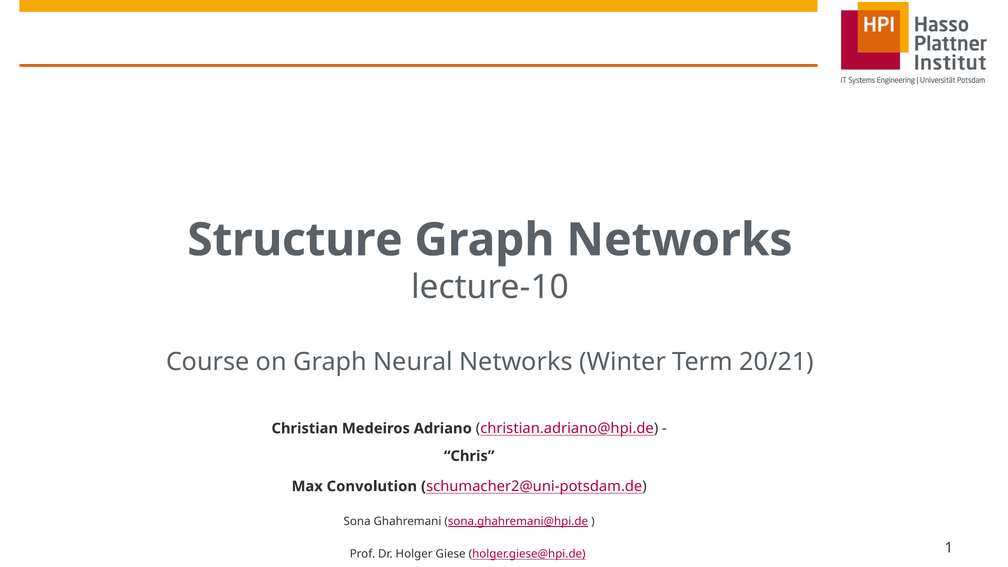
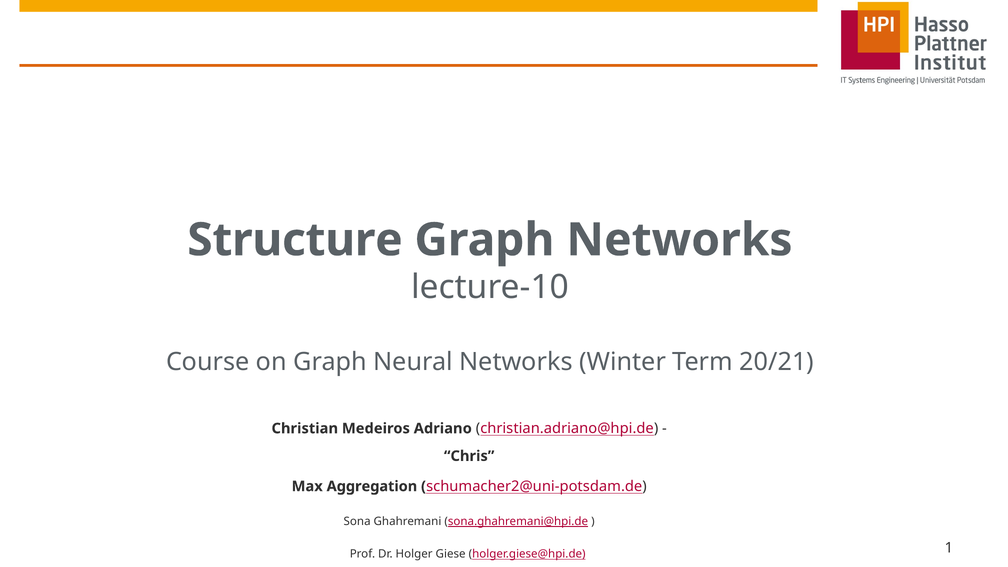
Convolution: Convolution -> Aggregation (372, 486)
